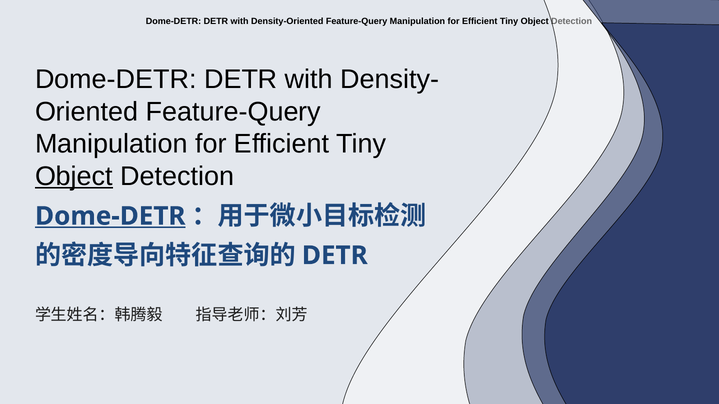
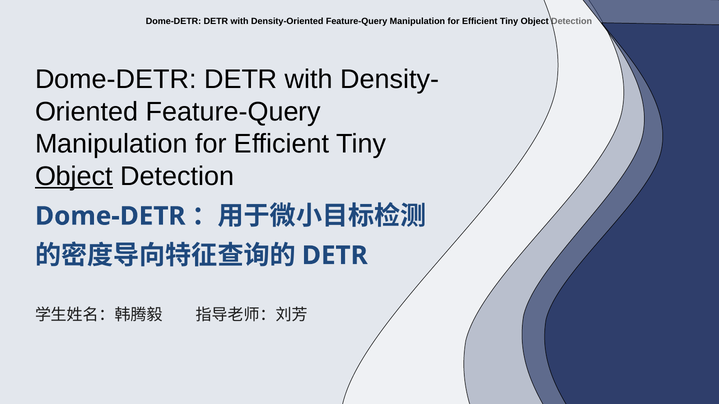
Dome-DETR underline: present -> none (110, 216)
